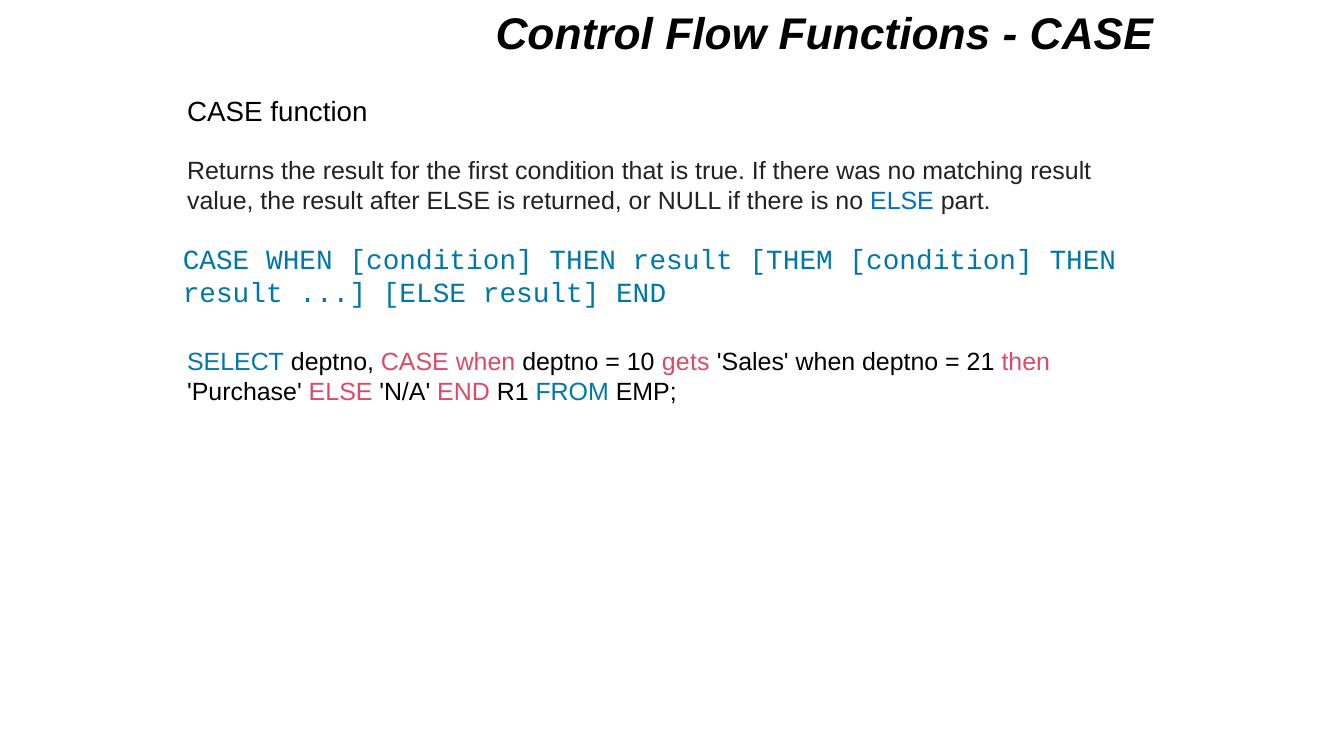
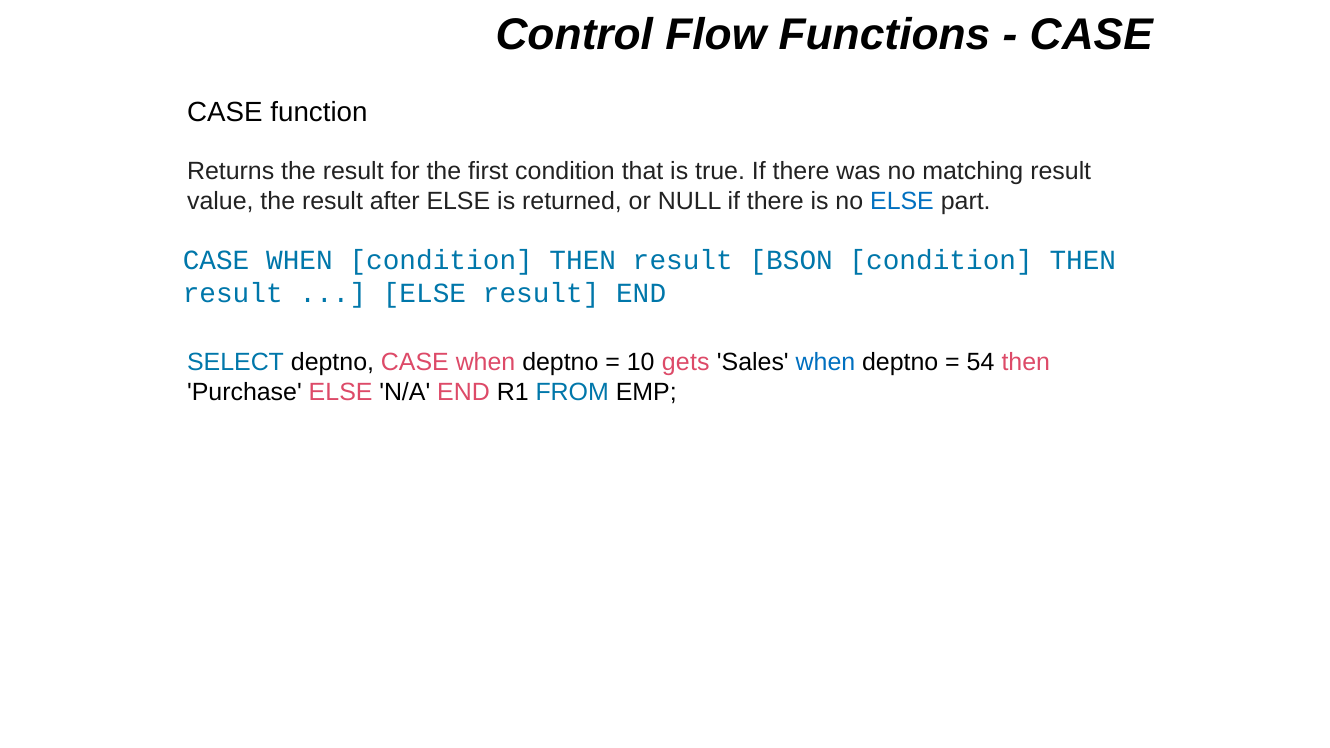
THEM: THEM -> BSON (791, 260)
when colour: black -> blue (825, 362)
21: 21 -> 54 (981, 362)
